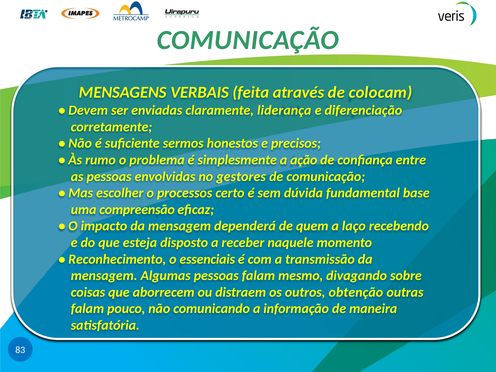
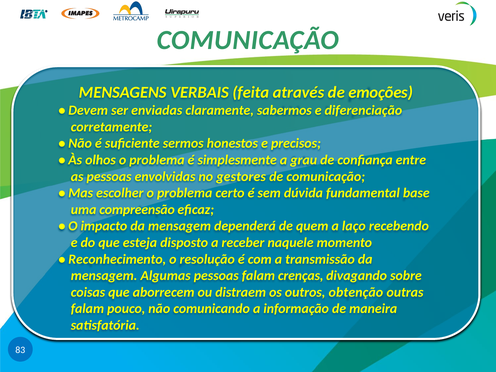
colocam: colocam -> emoções (381, 92)
liderança: liderança -> sabermos (284, 110)
rumo: rumo -> olhos (100, 160)
ação: ação -> grau (304, 160)
escolher o processos: processos -> problema (185, 193)
essenciais: essenciais -> resolução (207, 259)
mesmo: mesmo -> crenças (301, 276)
